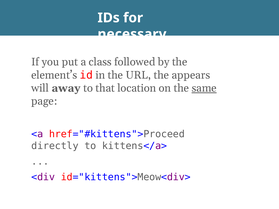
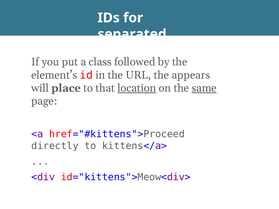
necessary: necessary -> separated (132, 34)
away: away -> place (66, 88)
location underline: none -> present (137, 88)
